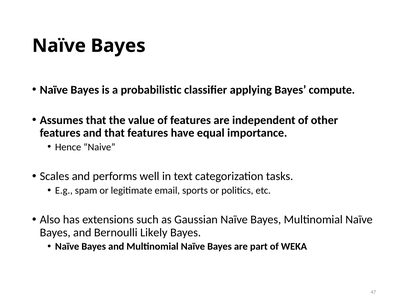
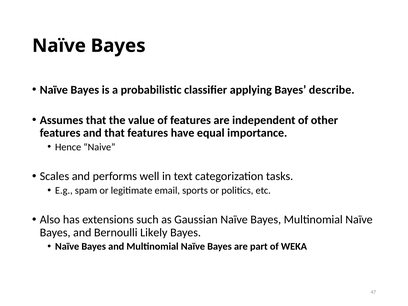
compute: compute -> describe (332, 90)
